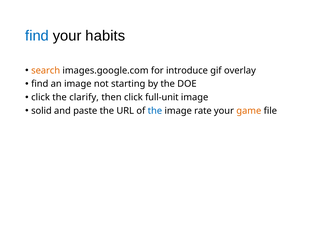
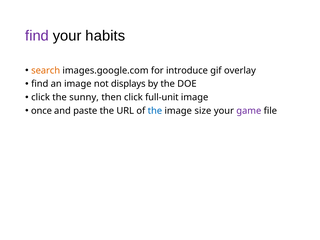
find colour: blue -> purple (37, 36)
starting: starting -> displays (128, 84)
clarify: clarify -> sunny (84, 97)
solid: solid -> once (41, 111)
rate: rate -> size (203, 111)
game colour: orange -> purple (249, 111)
